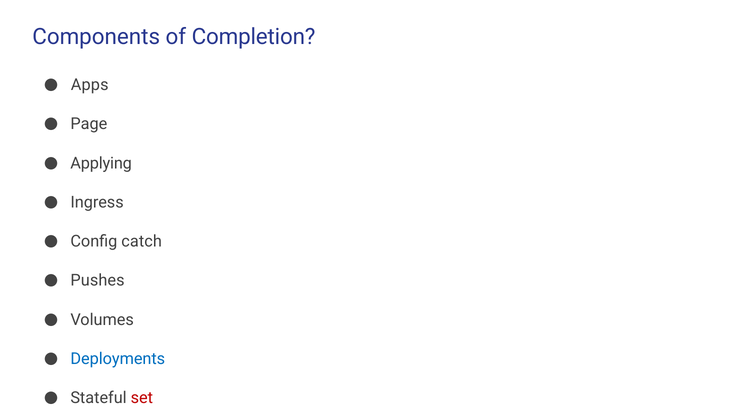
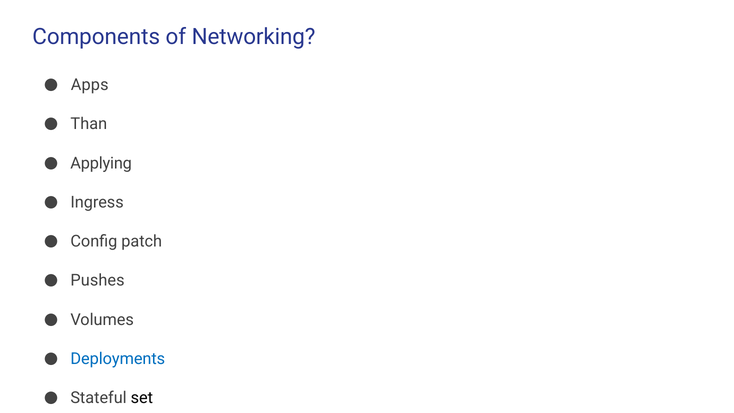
Completion: Completion -> Networking (254, 37)
Page: Page -> Than (89, 124)
catch: catch -> patch (142, 241)
set colour: red -> black (142, 398)
